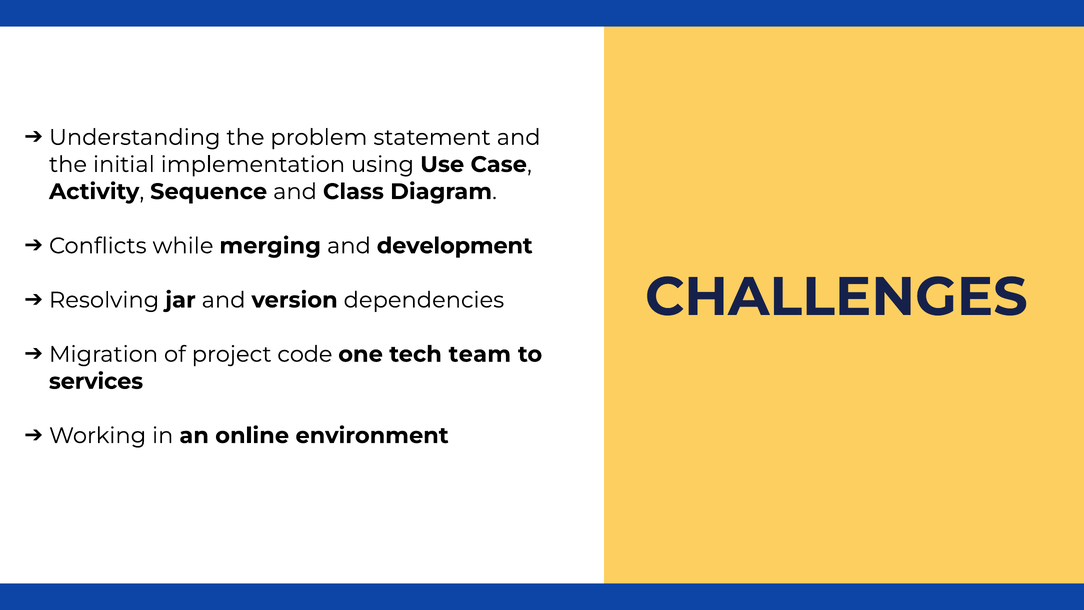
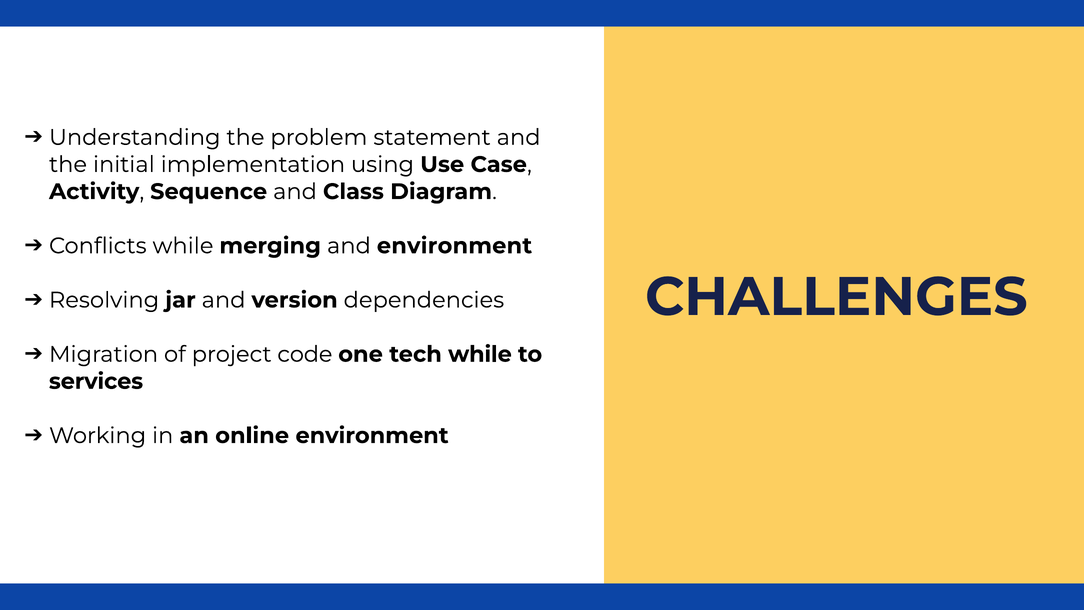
and development: development -> environment (455, 246)
tech team: team -> while (480, 354)
